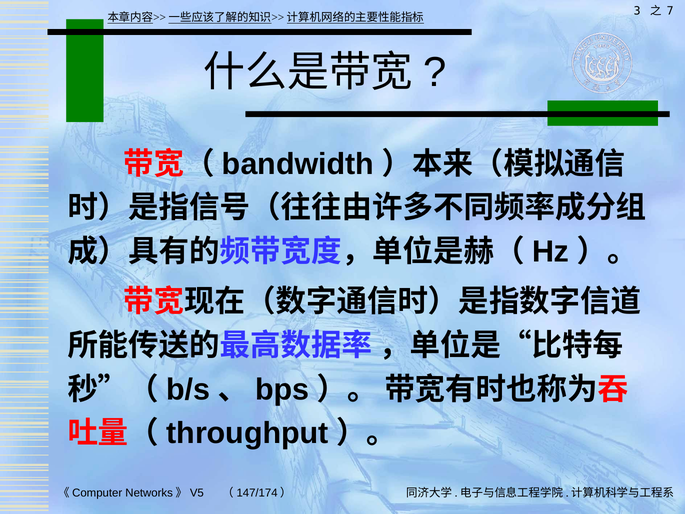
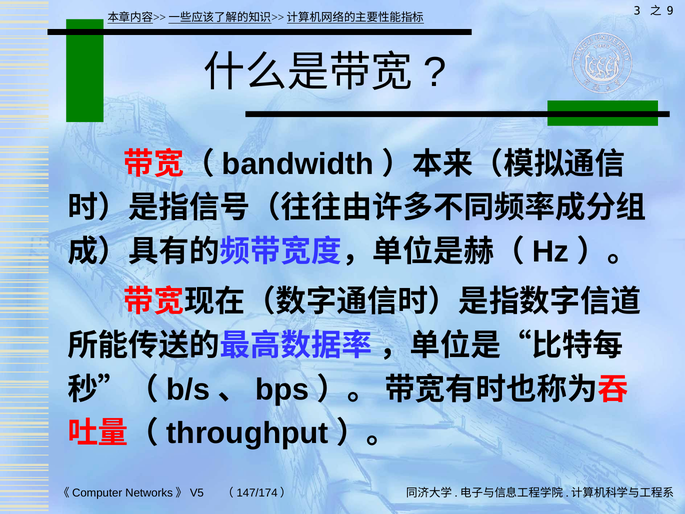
7: 7 -> 9 (670, 11)
